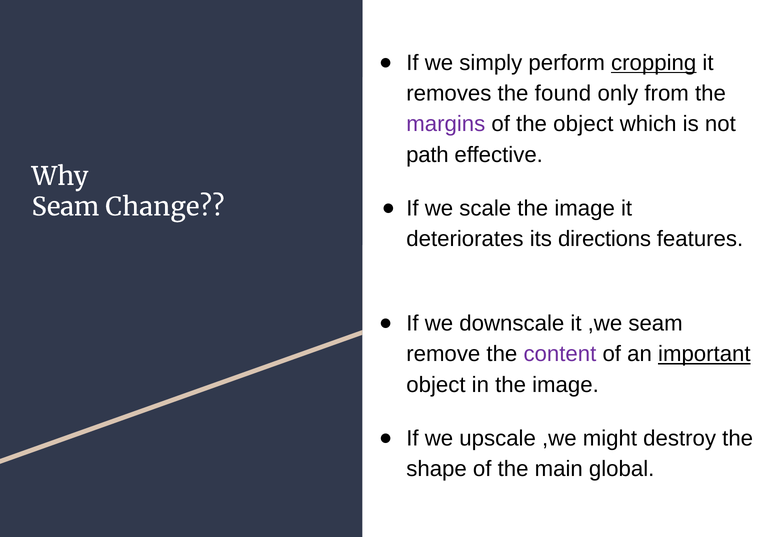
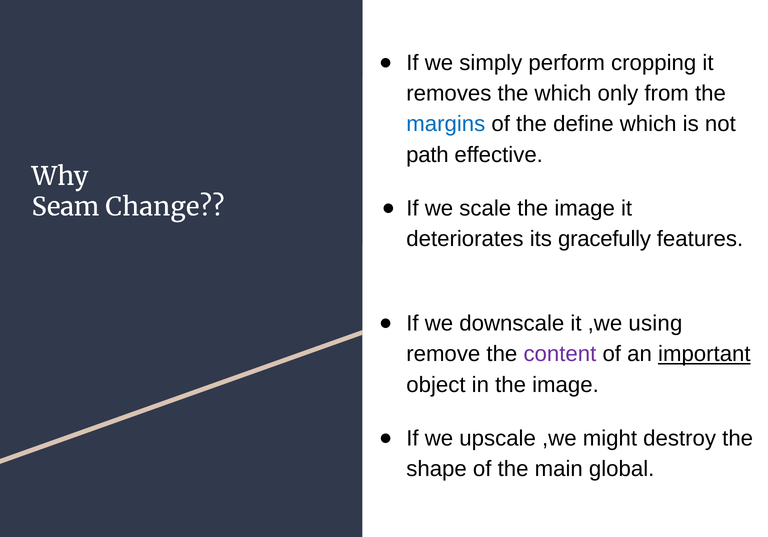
cropping underline: present -> none (654, 63)
the found: found -> which (563, 94)
margins colour: purple -> blue (446, 124)
the object: object -> define (583, 124)
directions: directions -> gracefully (605, 239)
,we seam: seam -> using (655, 324)
